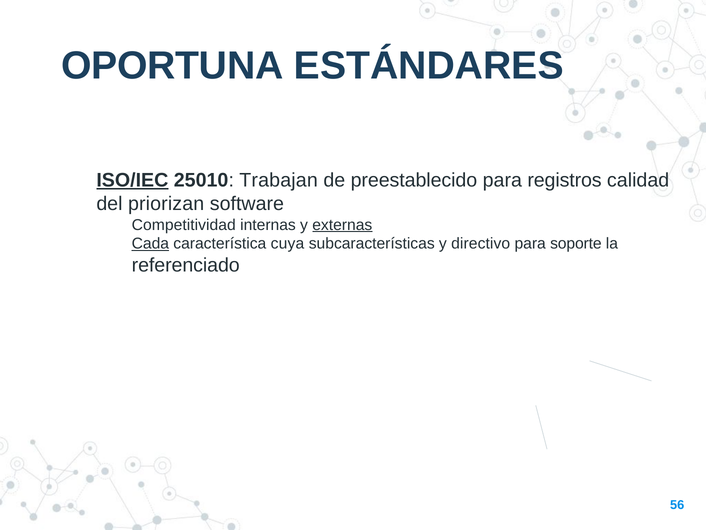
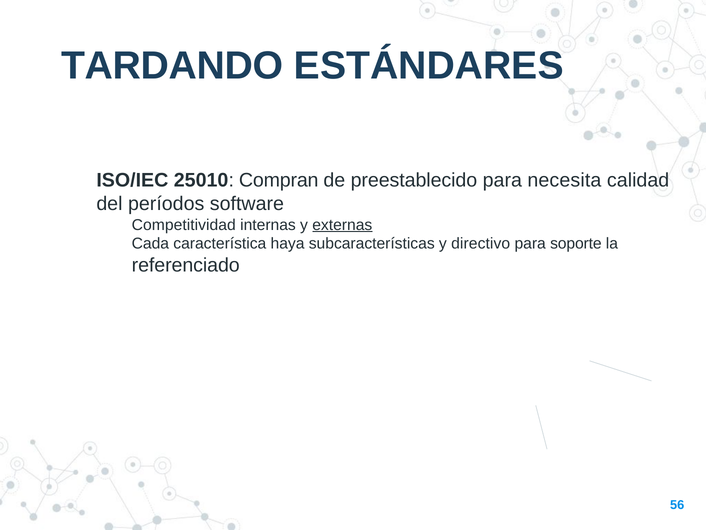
OPORTUNA: OPORTUNA -> TARDANDO (172, 66)
ISO/IEC underline: present -> none (132, 180)
Trabajan: Trabajan -> Compran (279, 180)
registros: registros -> necesita (564, 180)
priorizan: priorizan -> períodos (166, 204)
Cada underline: present -> none (150, 243)
cuya: cuya -> haya (288, 243)
